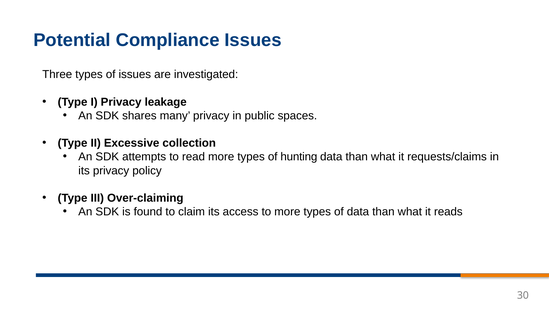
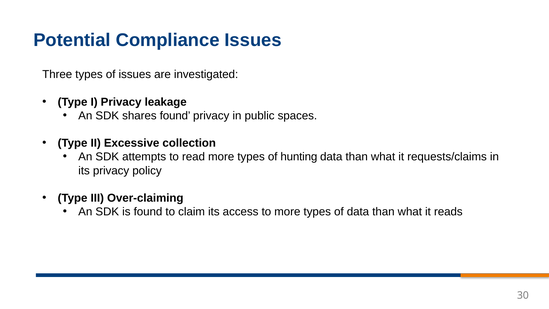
shares many: many -> found (175, 116)
